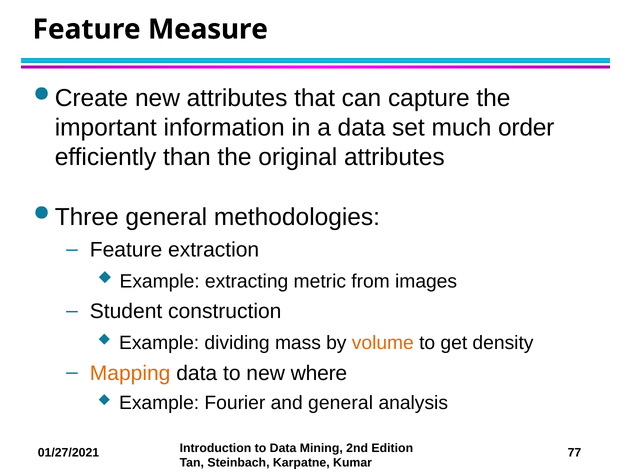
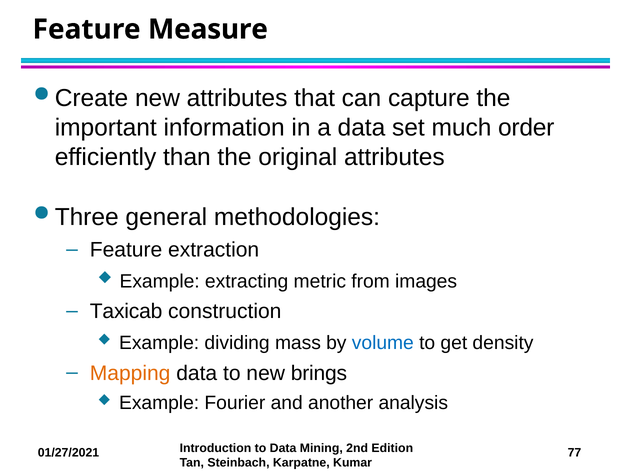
Student: Student -> Taxicab (126, 312)
volume colour: orange -> blue (383, 343)
where: where -> brings (319, 373)
and general: general -> another (341, 403)
